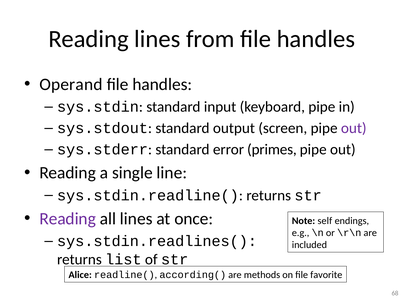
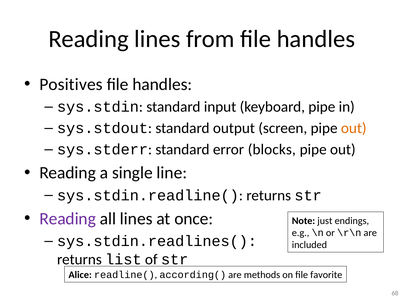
Operand: Operand -> Positives (71, 84)
out colour: purple -> orange (354, 128)
primes: primes -> blocks (272, 150)
self: self -> just (325, 221)
